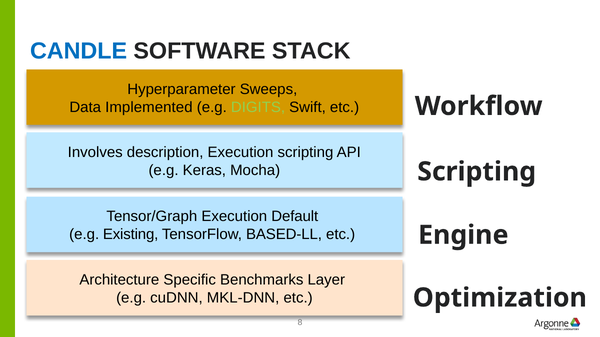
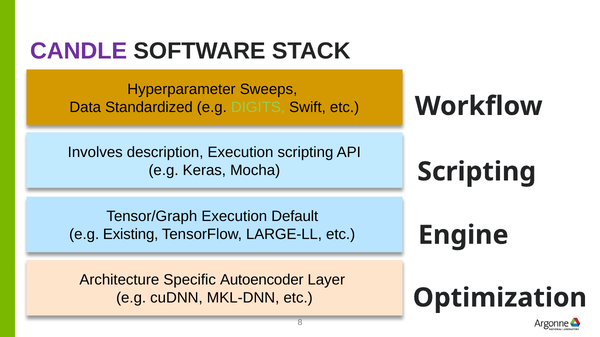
CANDLE colour: blue -> purple (79, 51)
Implemented: Implemented -> Standardized (149, 107)
BASED-LL: BASED-LL -> LARGE-LL (284, 235)
Benchmarks: Benchmarks -> Autoencoder (262, 280)
